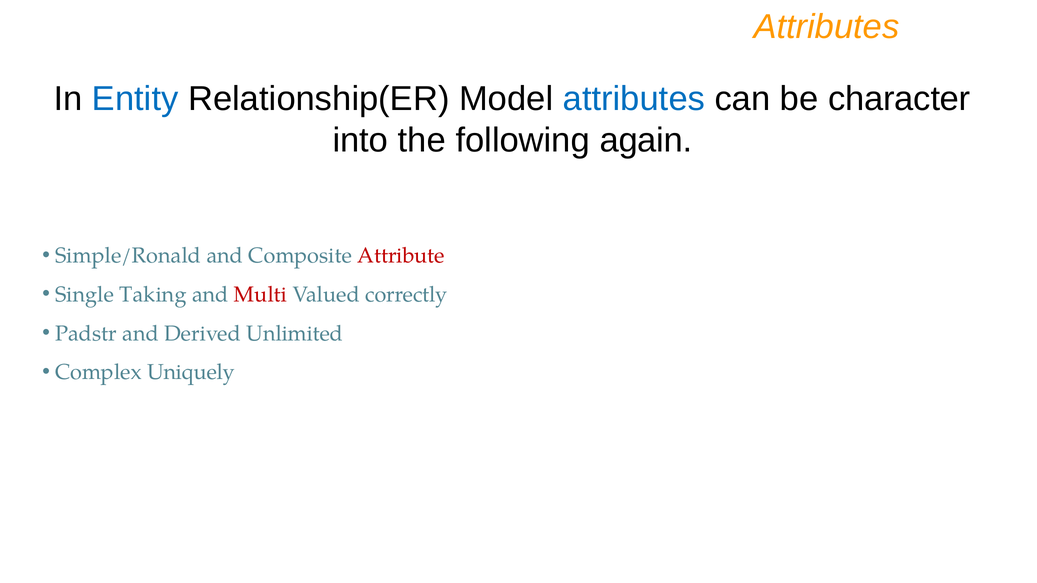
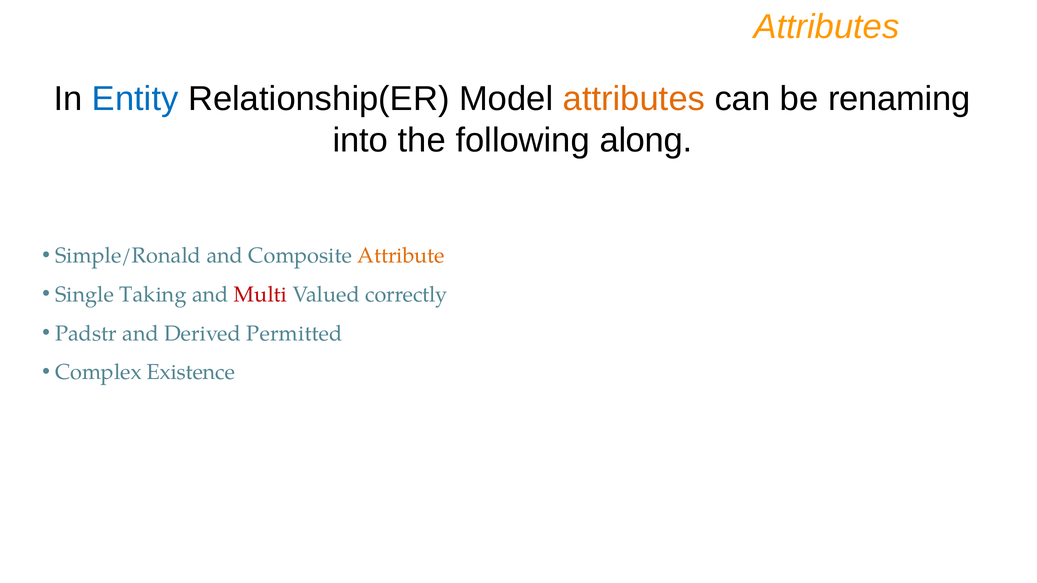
attributes colour: blue -> orange (634, 99)
character: character -> renaming (899, 99)
again: again -> along (646, 140)
Attribute colour: red -> orange (401, 256)
Unlimited: Unlimited -> Permitted (295, 334)
Uniquely: Uniquely -> Existence (191, 372)
